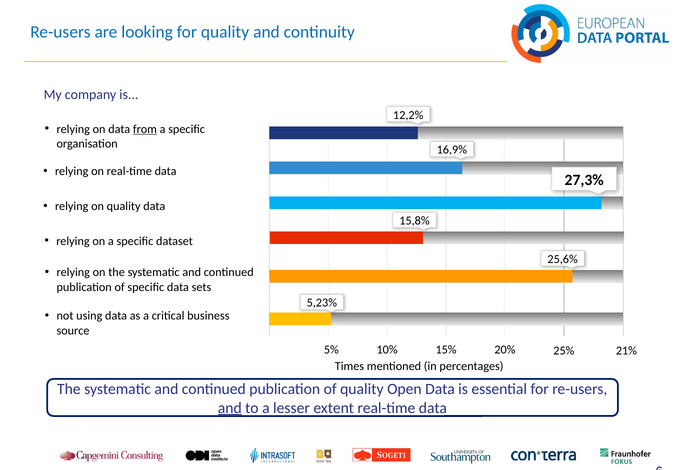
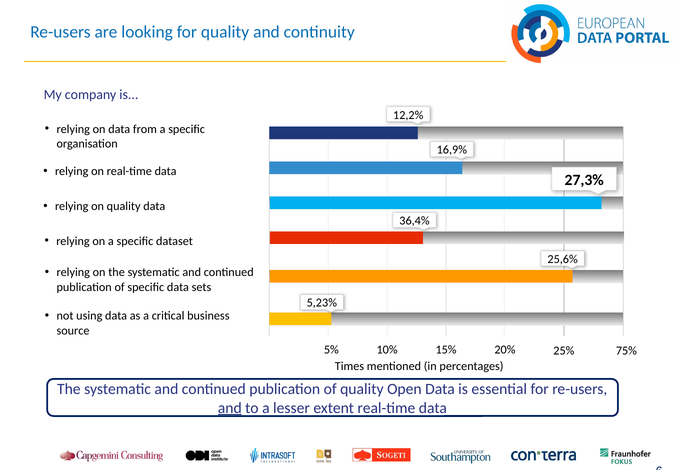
from underline: present -> none (145, 129)
15,8%: 15,8% -> 36,4% (414, 221)
21%: 21% -> 75% (626, 350)
